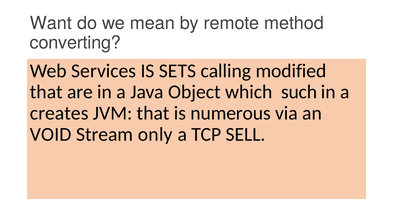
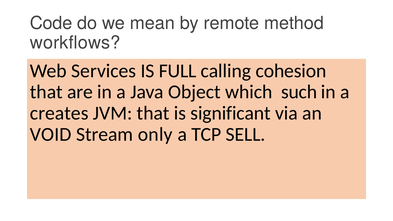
Want: Want -> Code (51, 23)
converting: converting -> workflows (75, 43)
SETS: SETS -> FULL (178, 71)
modified: modified -> cohesion (291, 71)
numerous: numerous -> significant (231, 113)
